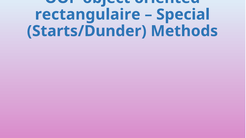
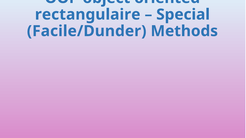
Starts/Dunder: Starts/Dunder -> Facile/Dunder (87, 31)
